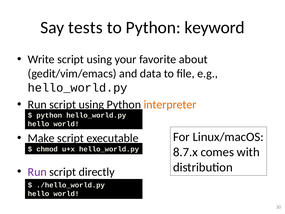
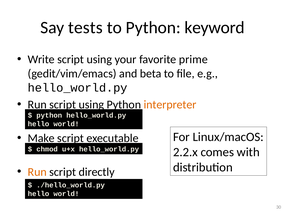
about: about -> prime (193, 59)
data: data -> beta (151, 74)
8.7.x: 8.7.x -> 2.2.x (185, 152)
Run colour: purple -> orange (37, 172)
